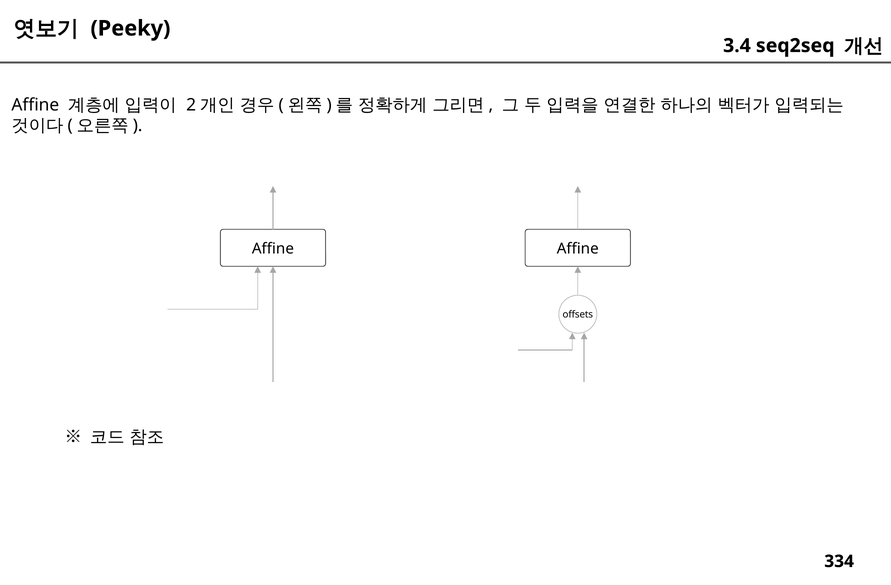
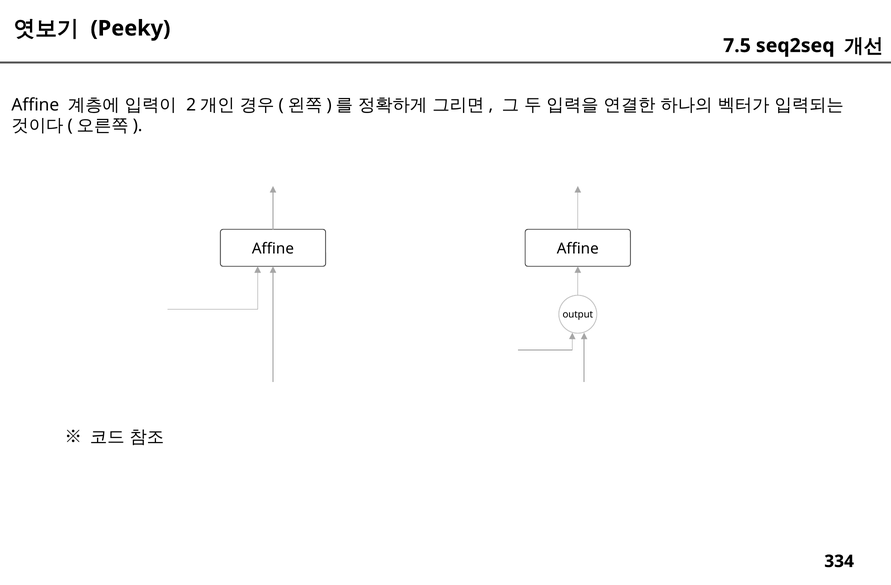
3.4: 3.4 -> 7.5 (737, 46)
offsets: offsets -> output (578, 315)
